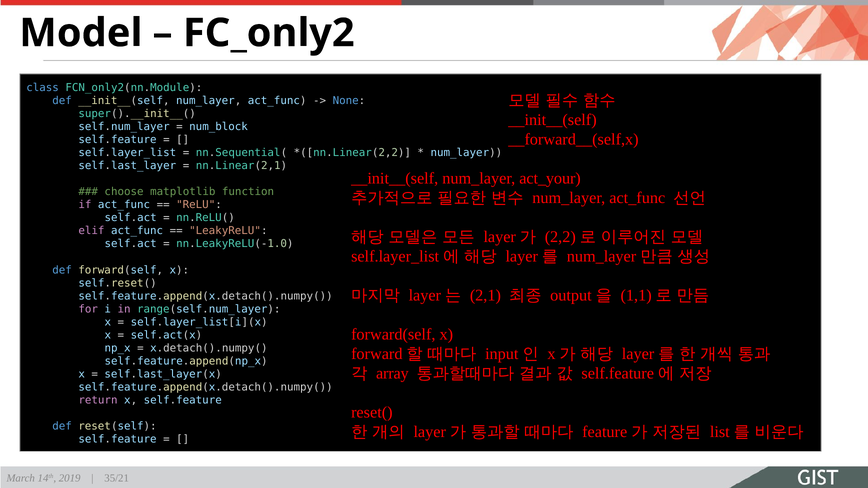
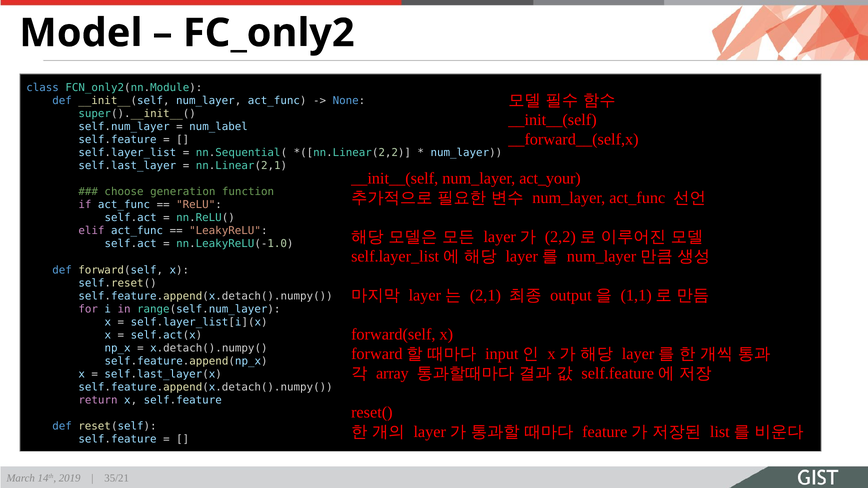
num_block: num_block -> num_label (219, 127)
matplotlib: matplotlib -> generation (183, 192)
